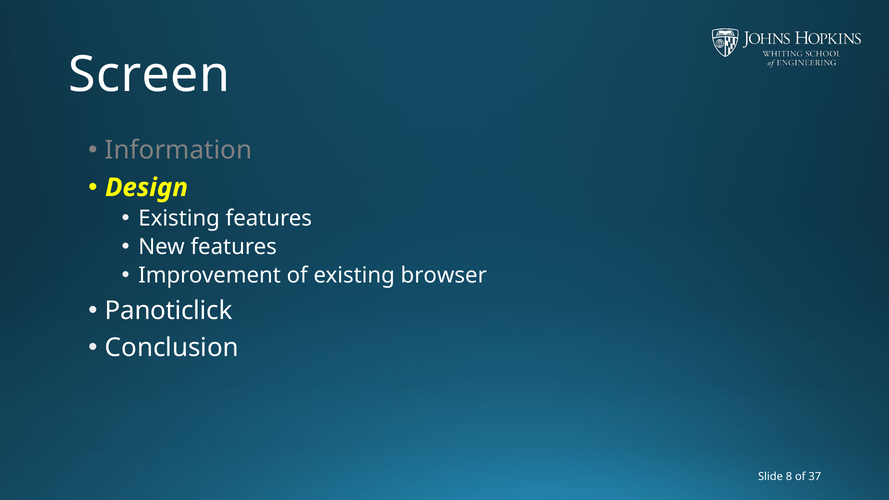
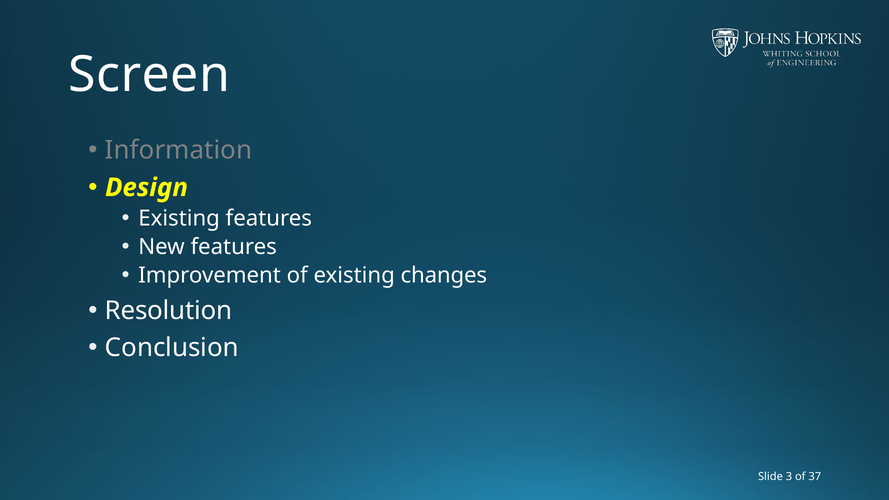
browser: browser -> changes (444, 275)
Panoticlick: Panoticlick -> Resolution (169, 311)
8: 8 -> 3 (789, 477)
